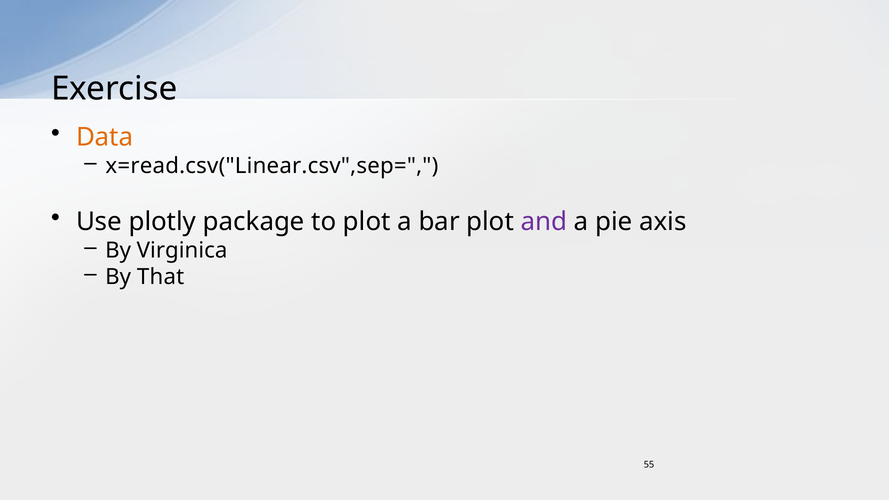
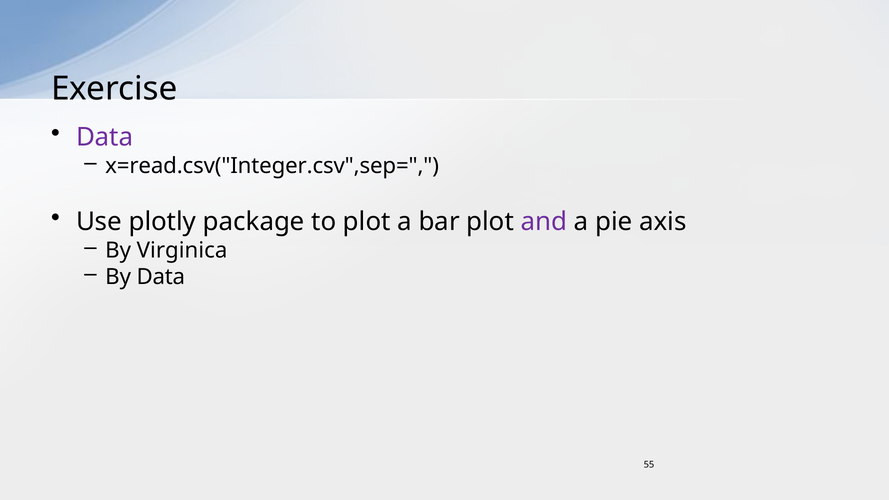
Data colour: orange -> purple (105, 137)
x=read.csv("Linear.csv",sep=: x=read.csv("Linear.csv",sep= -> x=read.csv("Integer.csv",sep= (272, 166)
By That: That -> Data (161, 277)
